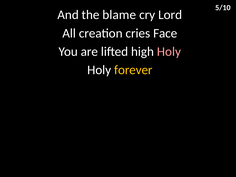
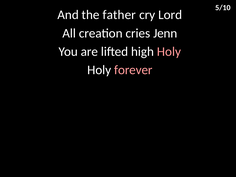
blame: blame -> father (119, 15)
Face: Face -> Jenn (165, 33)
forever colour: yellow -> pink (133, 70)
